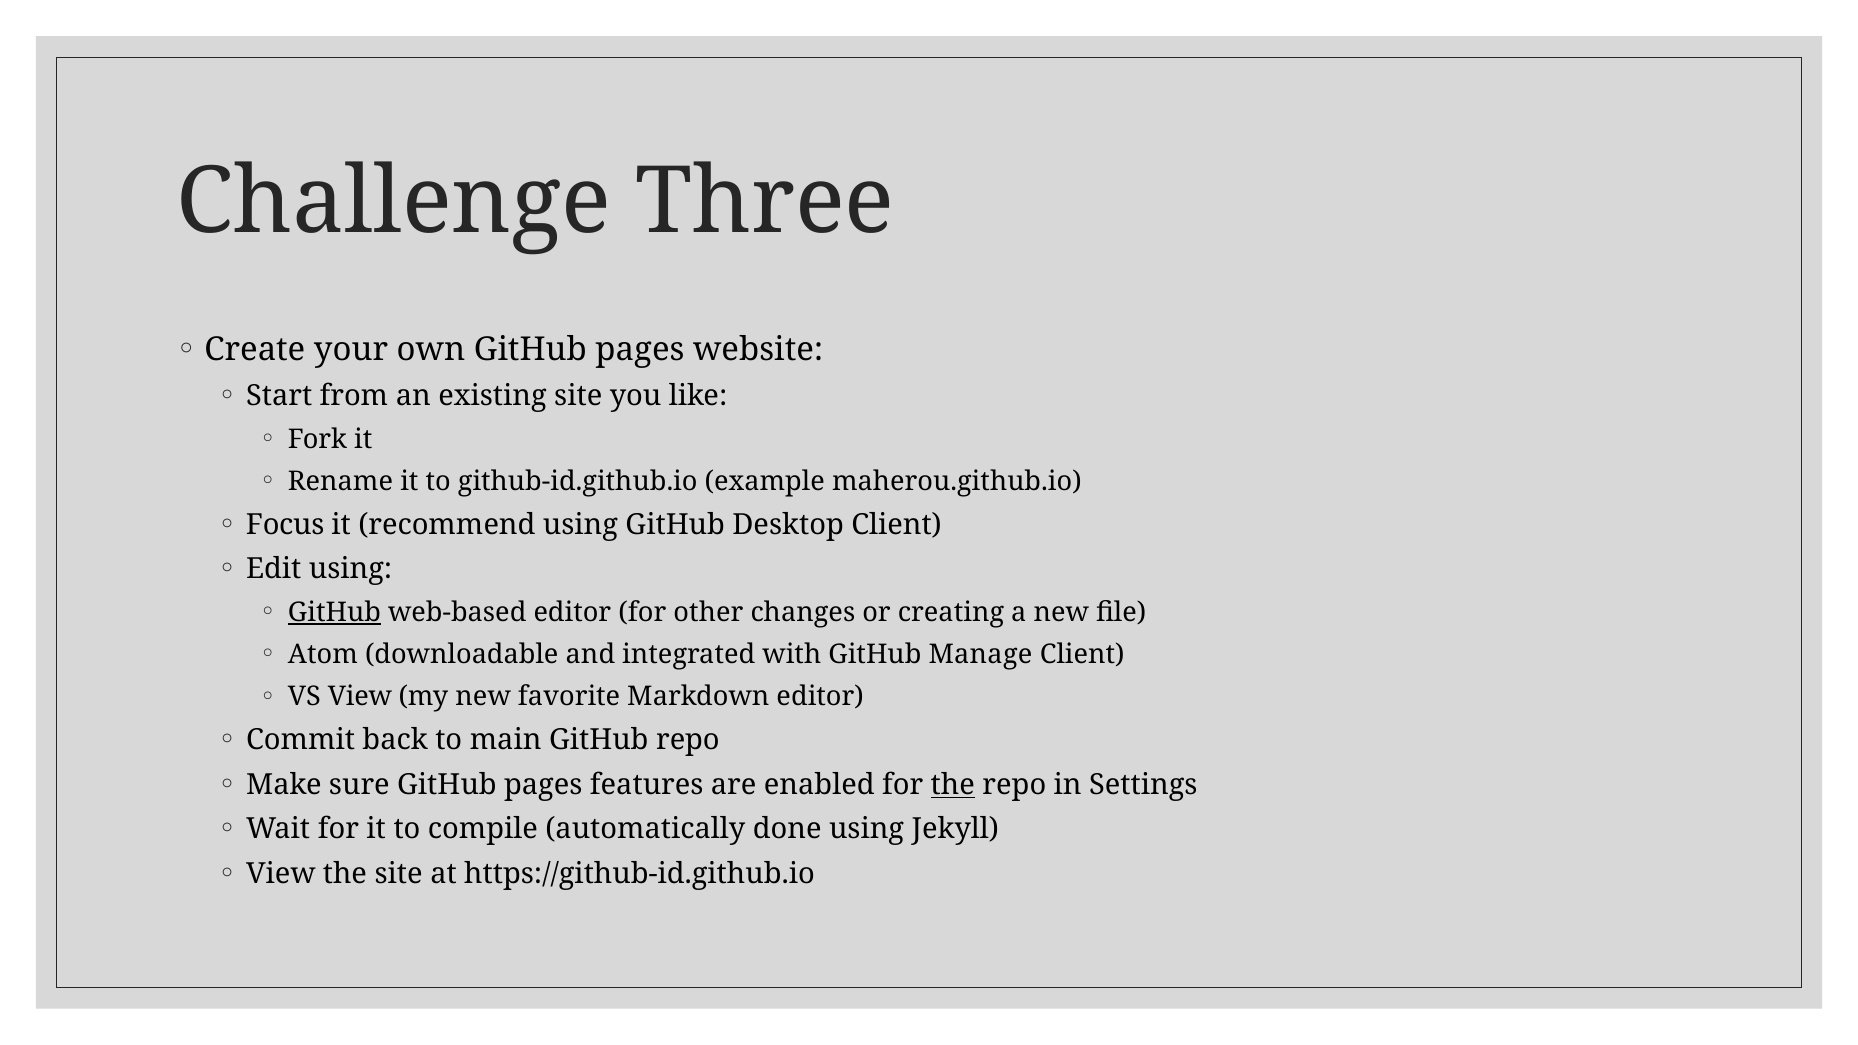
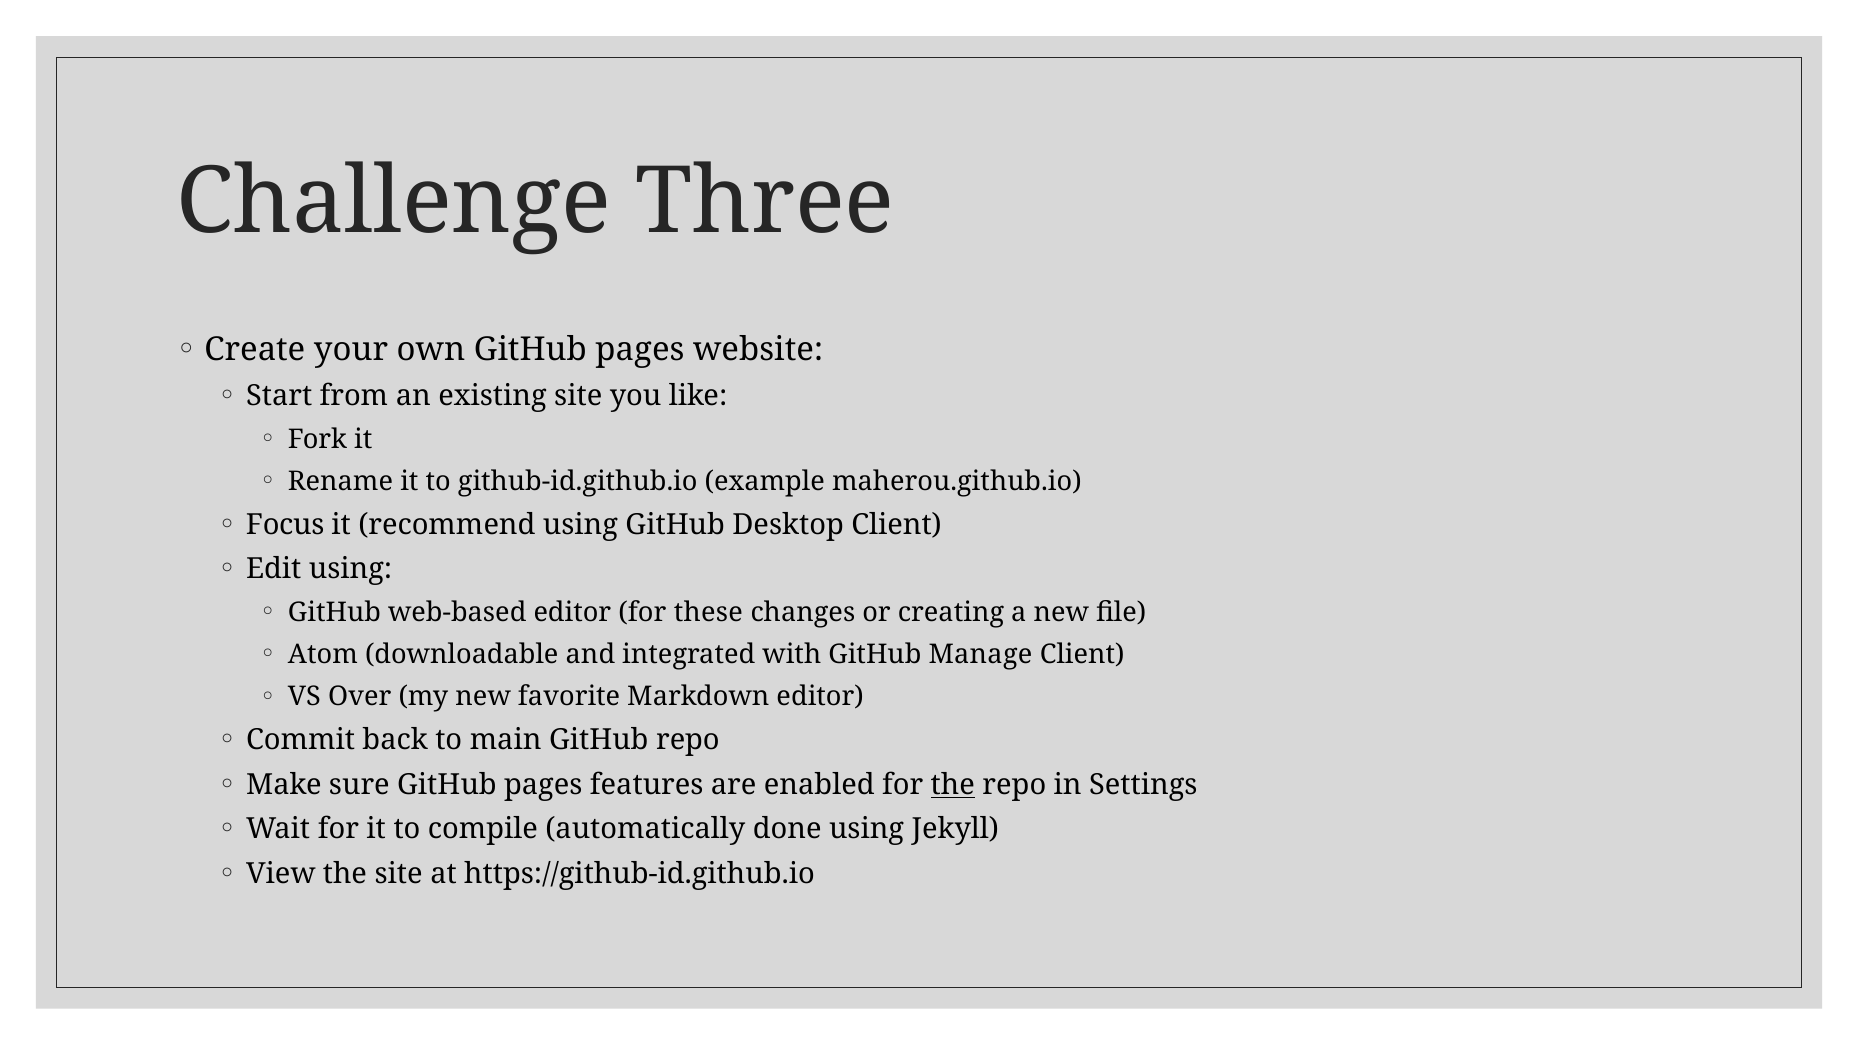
GitHub underline: present -> none (334, 613)
other: other -> these (708, 613)
VS View: View -> Over (360, 697)
